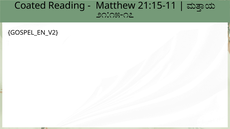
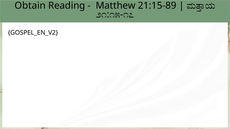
Coated: Coated -> Obtain (30, 6)
21:15-11: 21:15-11 -> 21:15-89 (157, 6)
